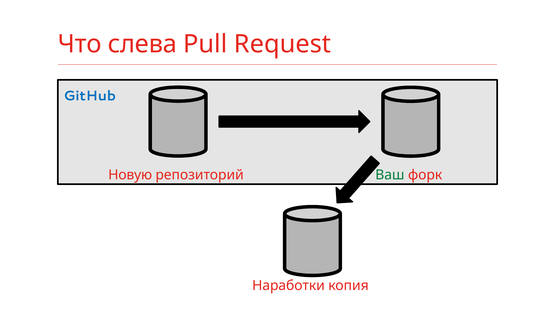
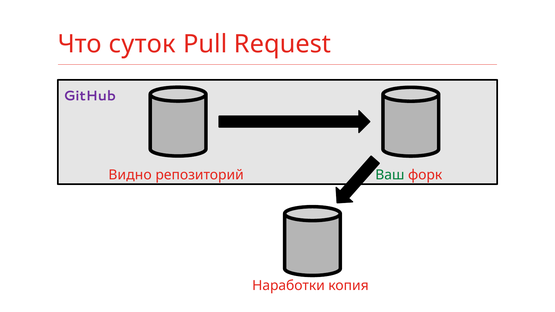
слева: слева -> суток (142, 44)
GitHub colour: blue -> purple (90, 96)
Новую: Новую -> Видно (130, 175)
